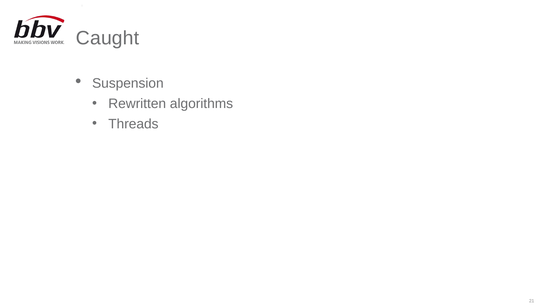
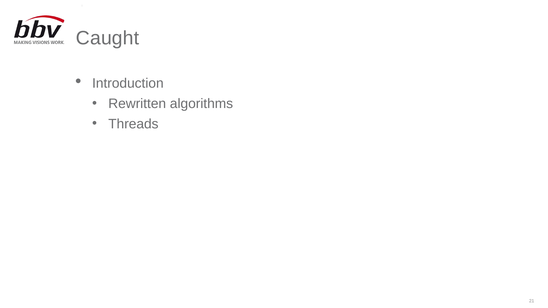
Suspension: Suspension -> Introduction (128, 83)
